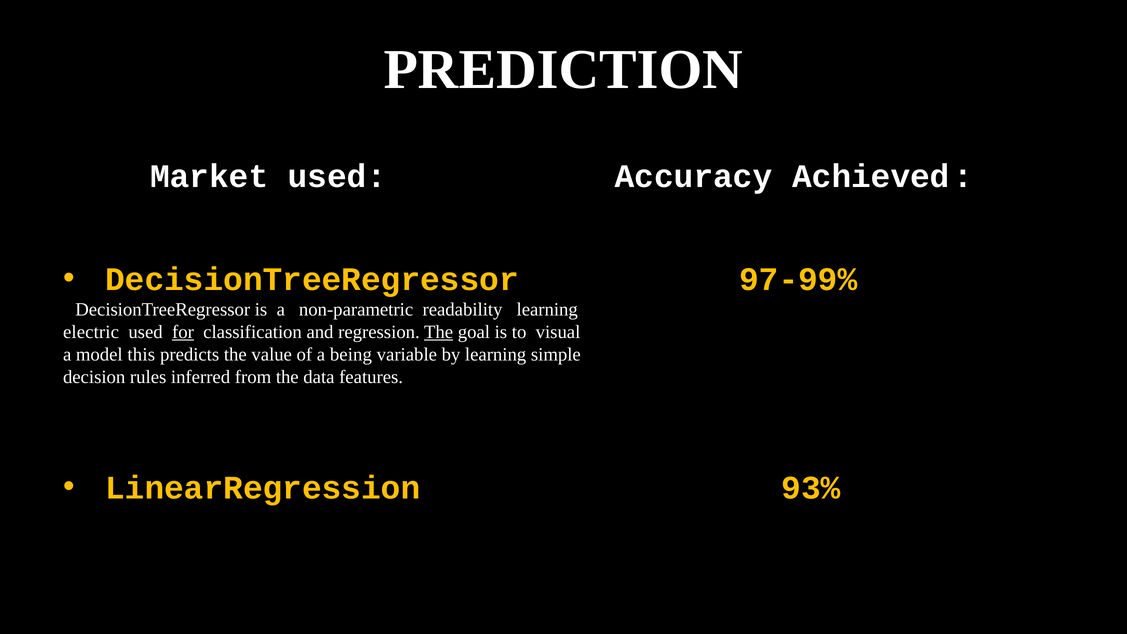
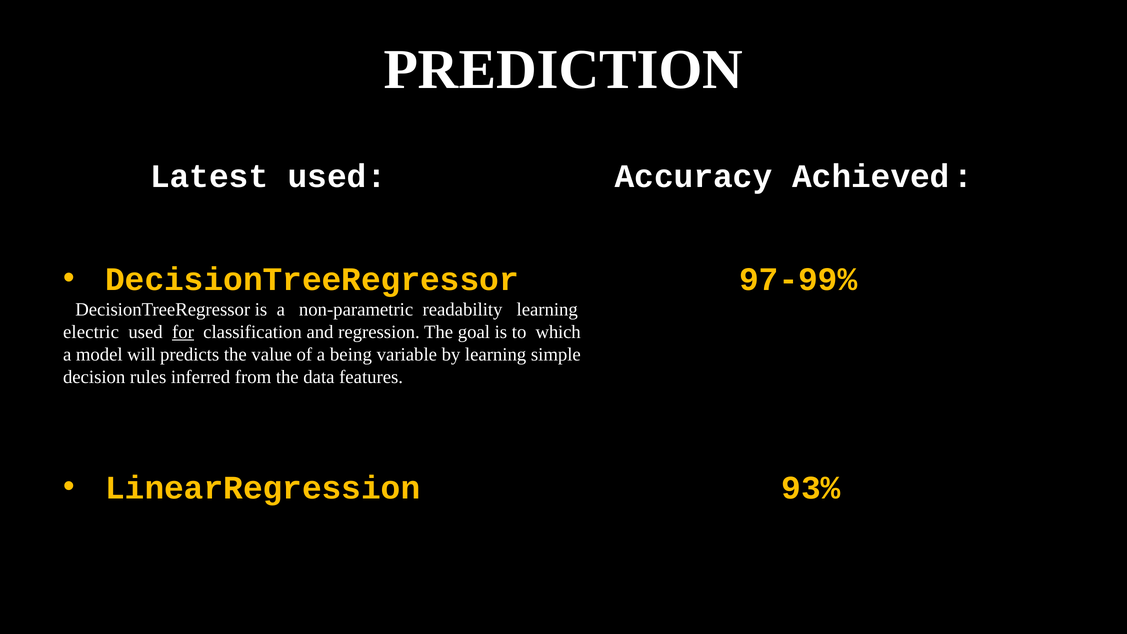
Market: Market -> Latest (209, 176)
The underline: present -> none (439, 332)
visual: visual -> which (558, 332)
this: this -> will (141, 354)
